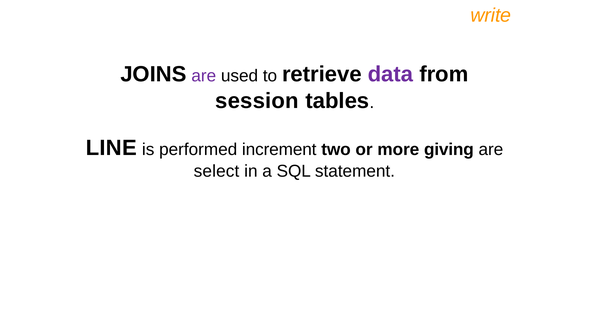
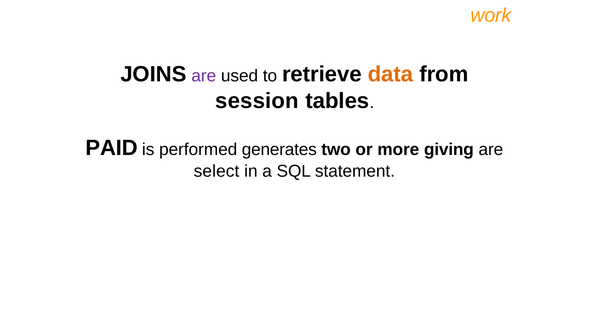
write: write -> work (491, 15)
data colour: purple -> orange (391, 74)
LINE: LINE -> PAID (112, 148)
increment: increment -> generates (279, 150)
